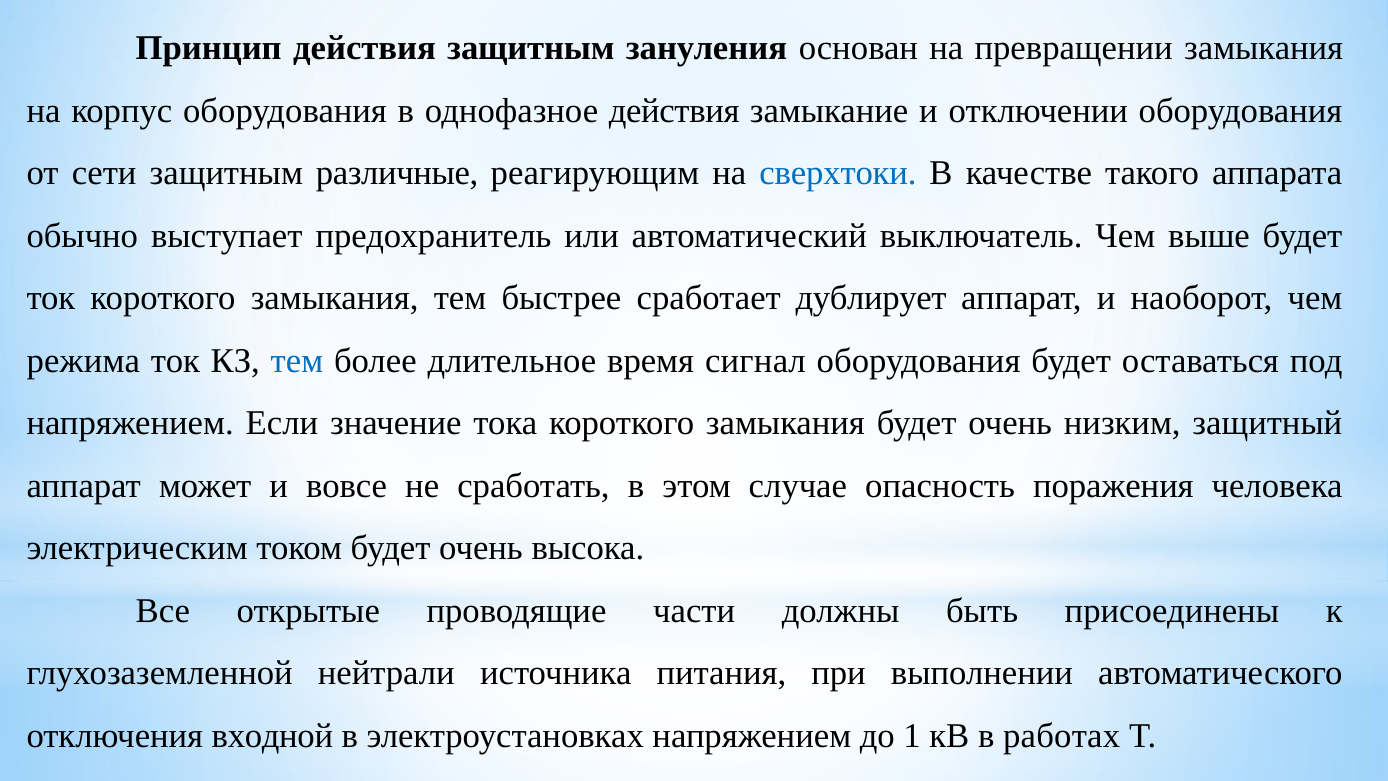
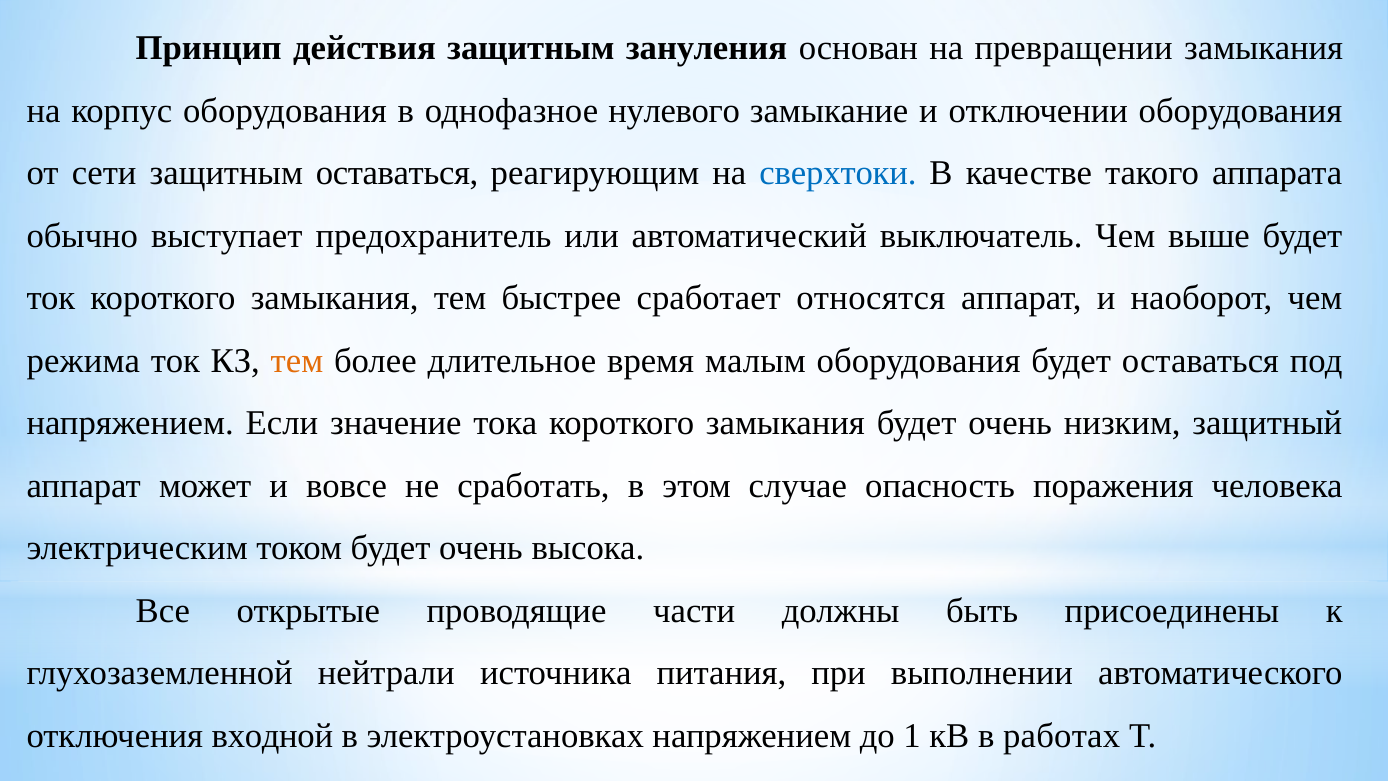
однофазное действия: действия -> нулевого (674, 111)
защитным различные: различные -> оставаться (397, 173)
дублирует: дублирует -> относятся (871, 298)
тем colour: blue -> orange (297, 361)
сигнал: сигнал -> малым (755, 361)
